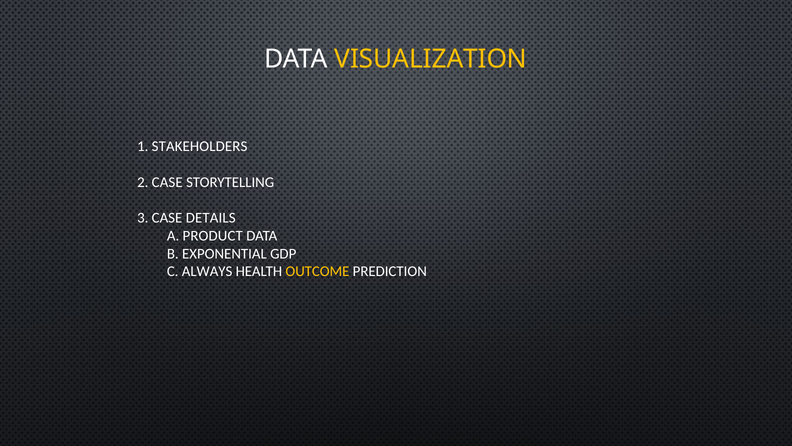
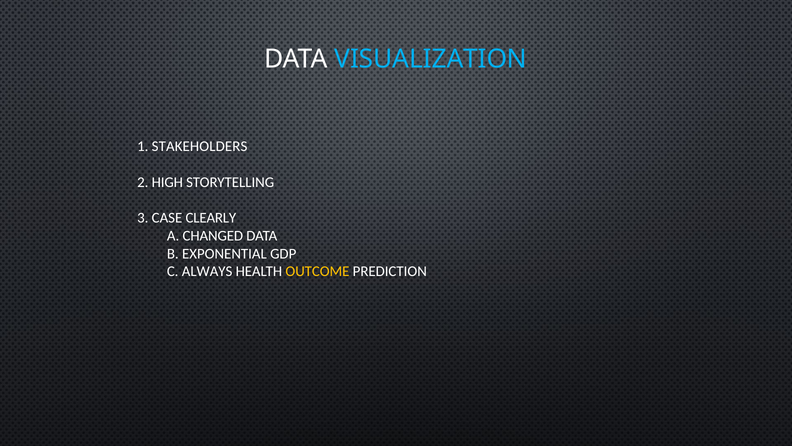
VISUALIZATION colour: yellow -> light blue (431, 59)
2 CASE: CASE -> HIGH (167, 182)
DETAILS: DETAILS -> CLEARLY (211, 218)
PRODUCT: PRODUCT -> CHANGED (213, 236)
